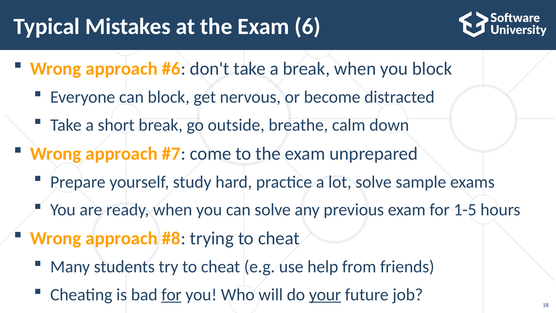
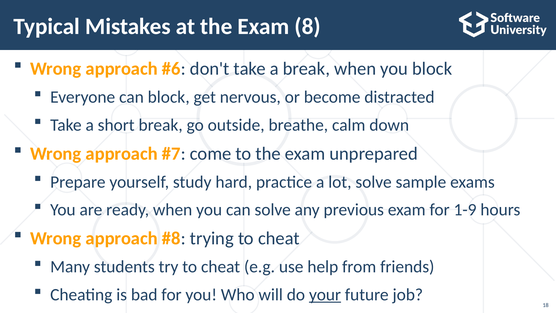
6: 6 -> 8 (308, 26)
1-5: 1-5 -> 1-9 (465, 210)
for underline: present -> none (172, 295)
